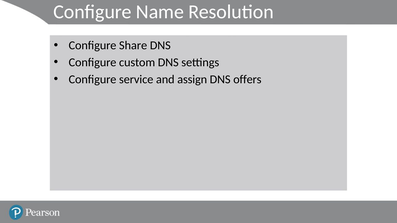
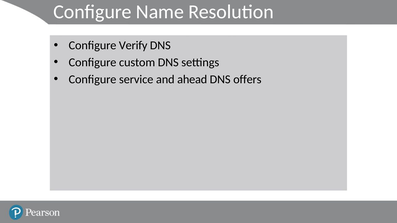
Share: Share -> Verify (133, 45)
assign: assign -> ahead (192, 79)
